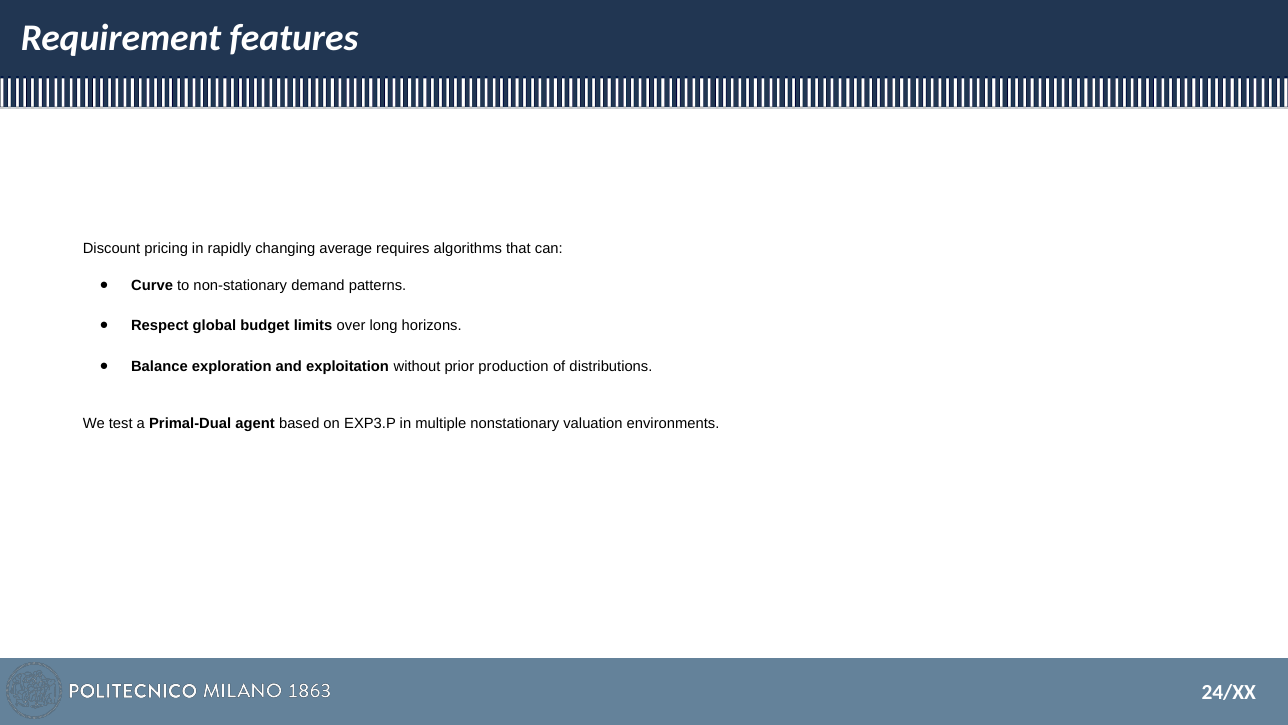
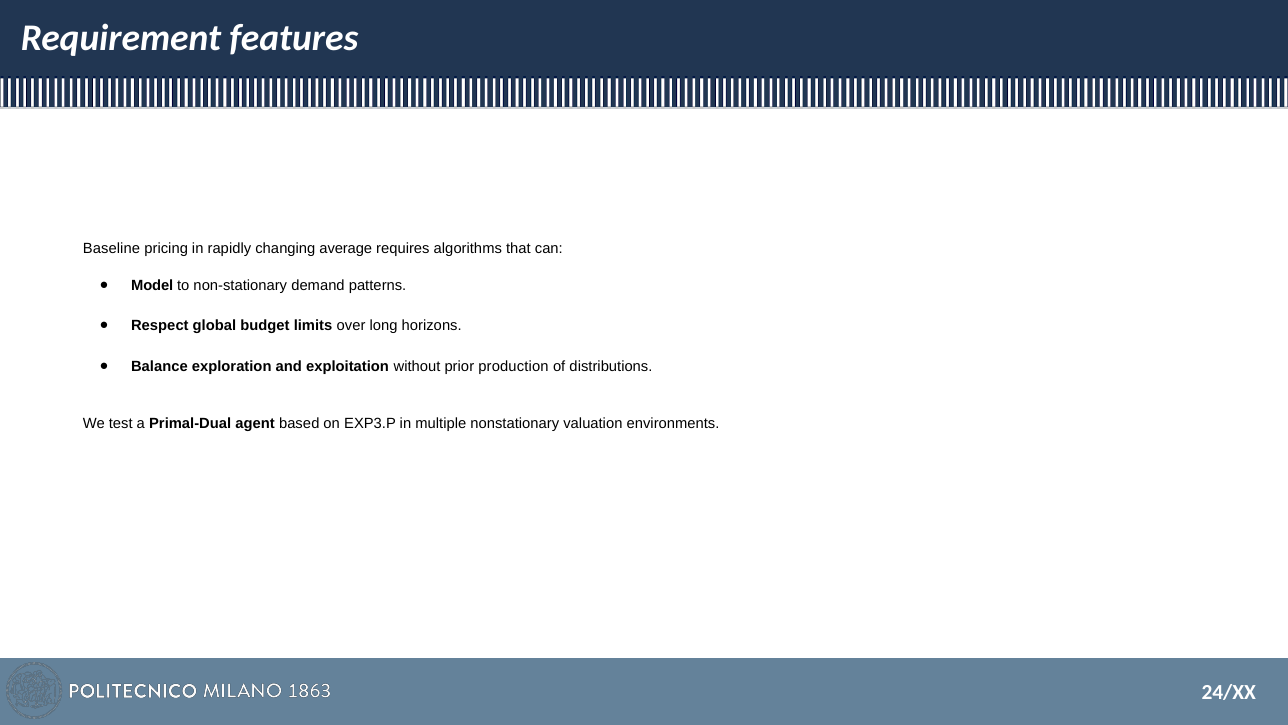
Discount: Discount -> Baseline (111, 249)
Curve: Curve -> Model (152, 285)
